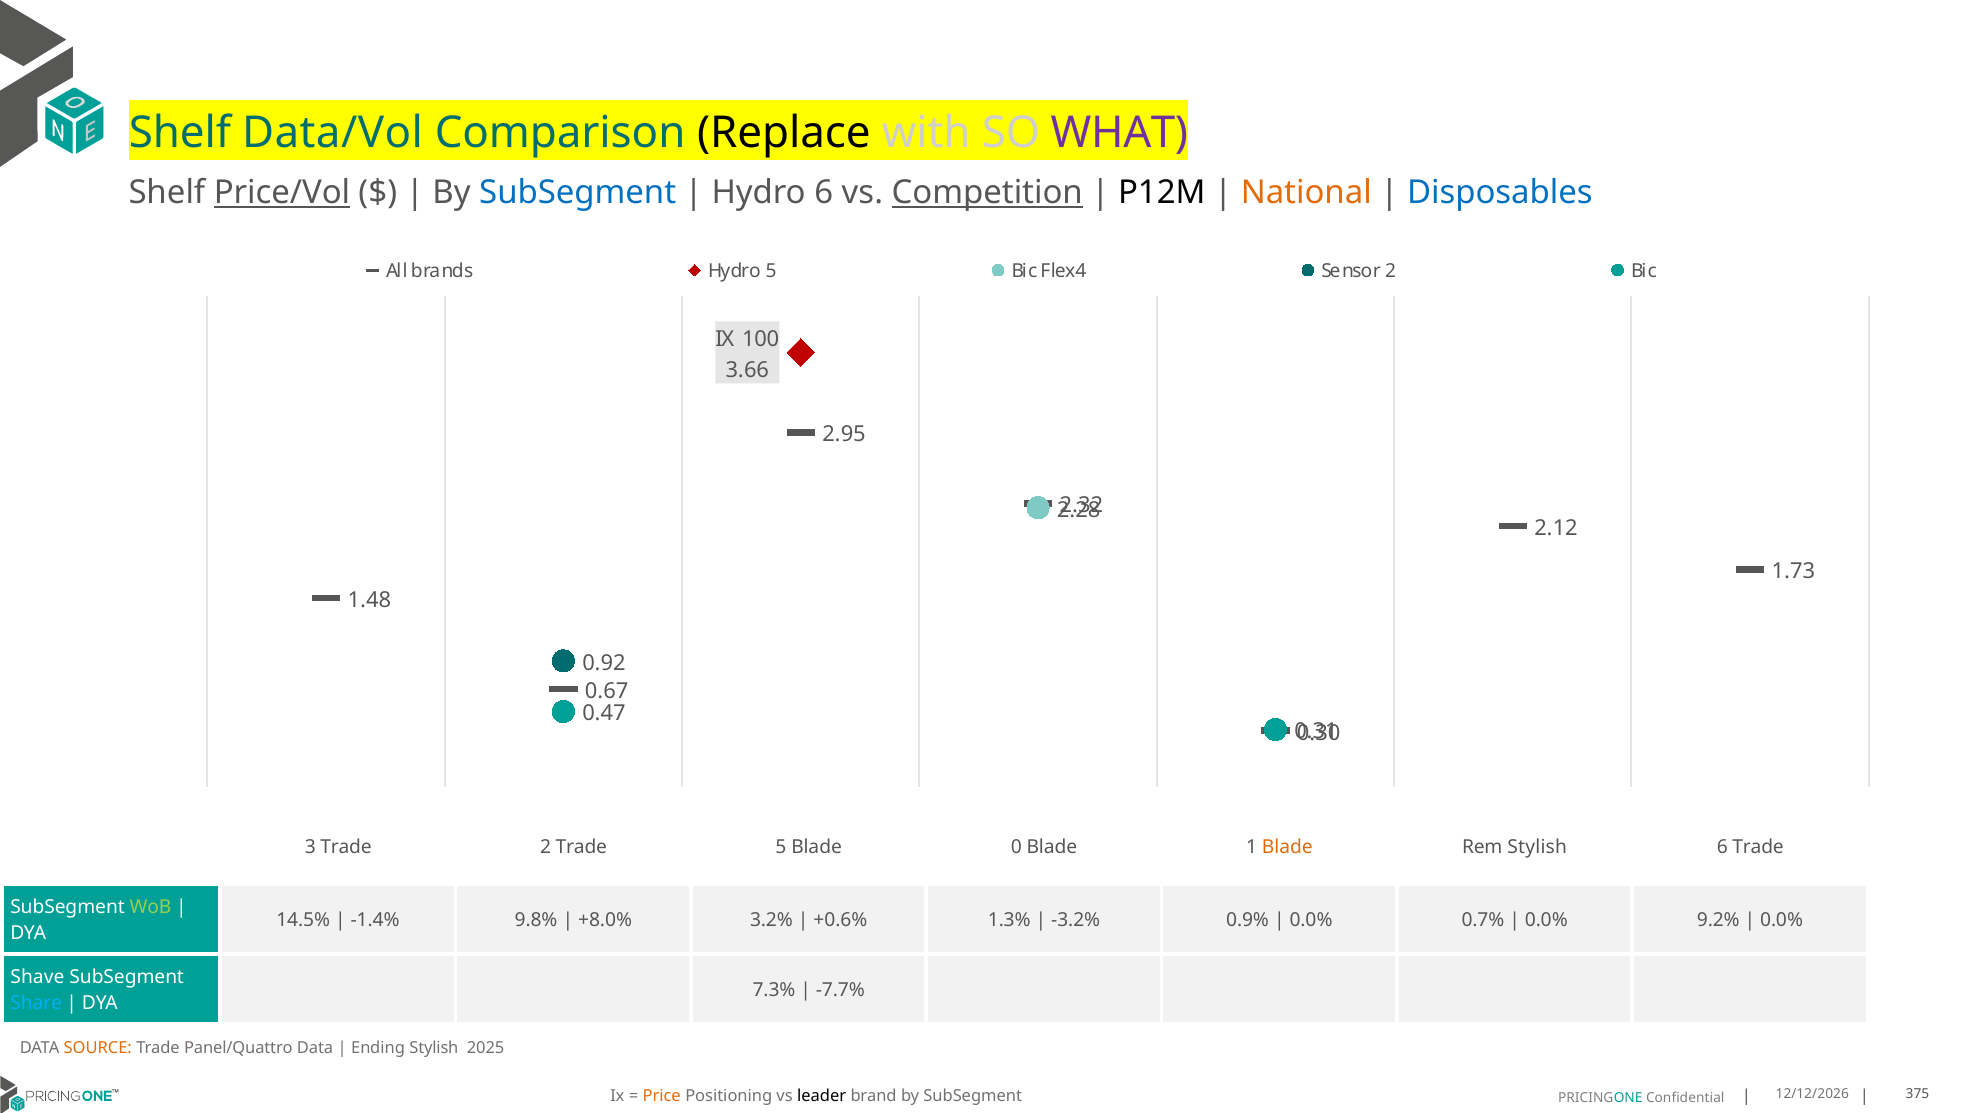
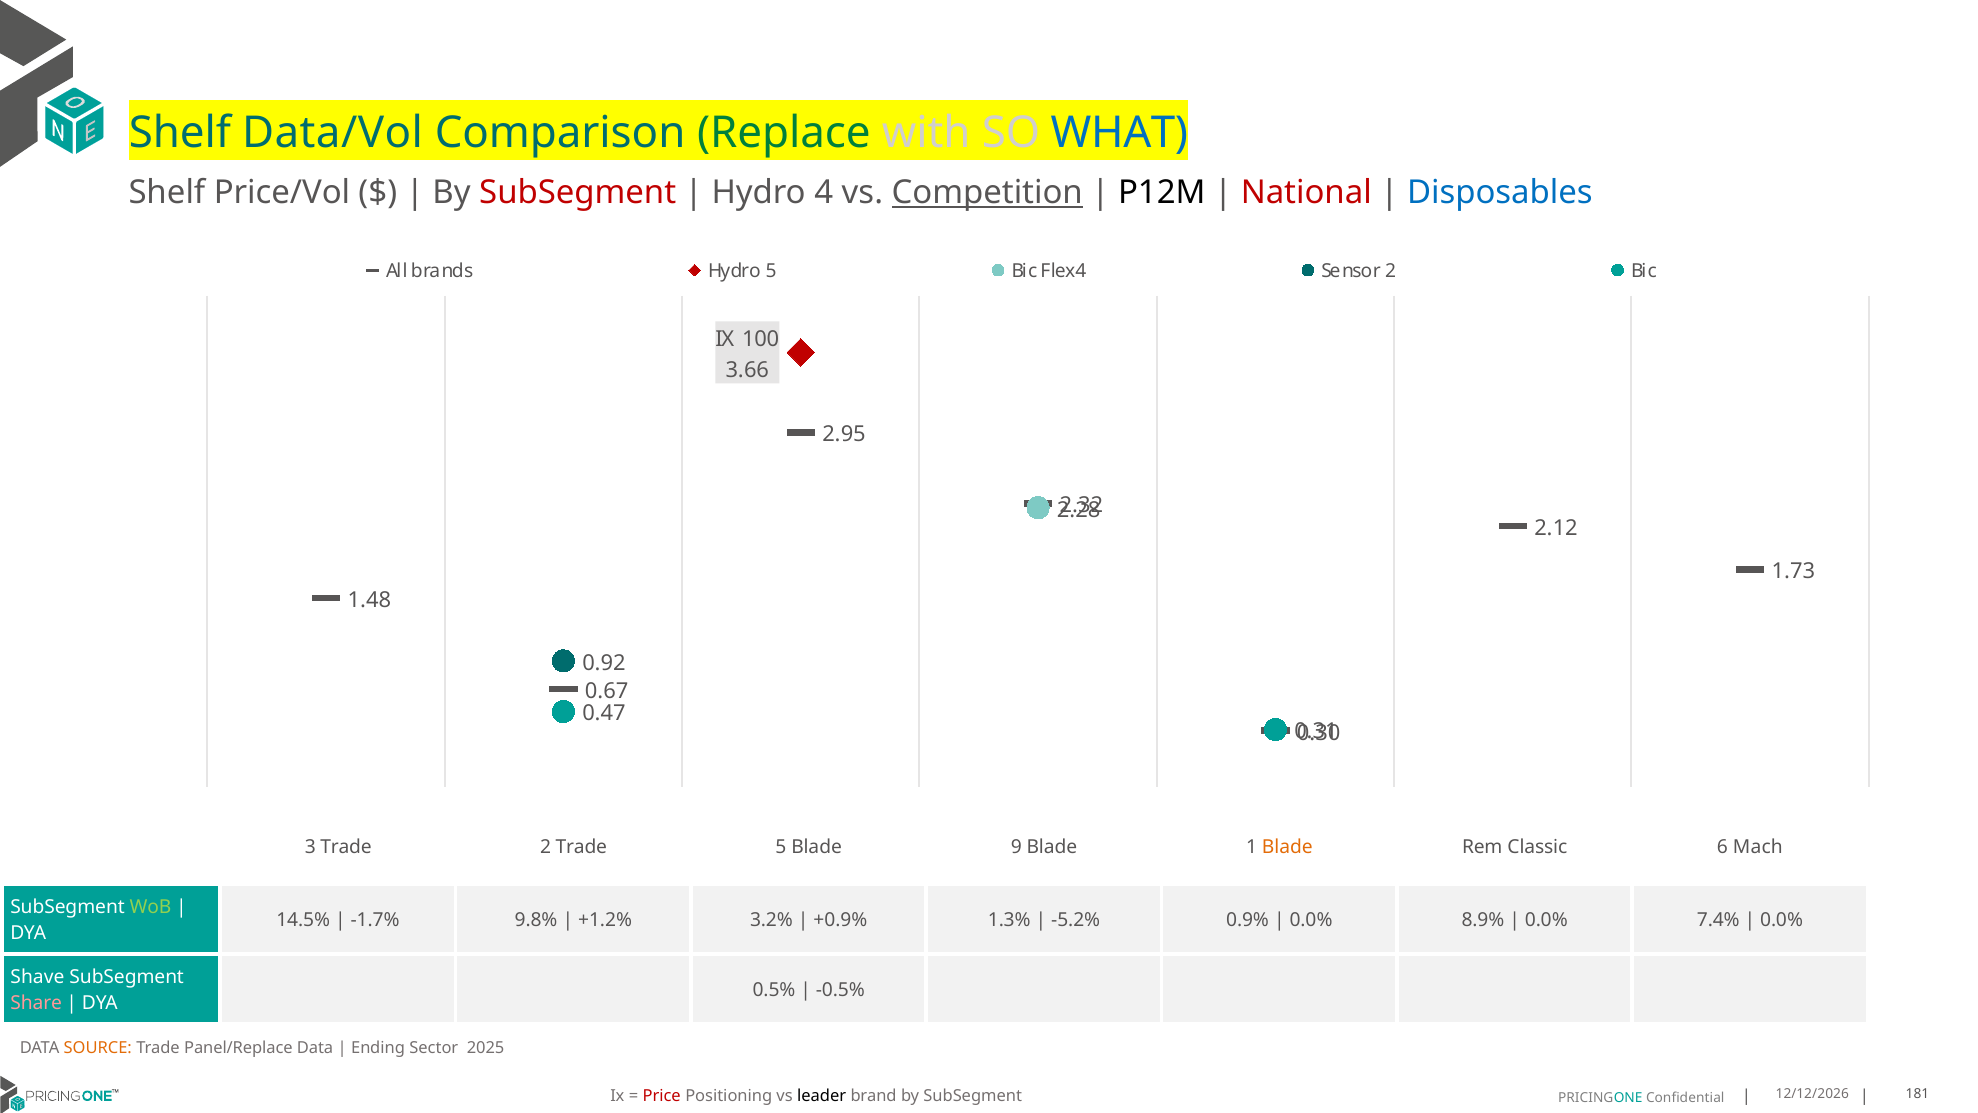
Replace colour: black -> green (784, 133)
WHAT colour: purple -> blue (1119, 133)
Price/Vol underline: present -> none (282, 193)
SubSegment colour: blue -> red (578, 193)
Hydro 6: 6 -> 4 (824, 193)
National colour: orange -> red (1306, 193)
0: 0 -> 9 (1016, 847)
Rem Stylish: Stylish -> Classic (1537, 847)
6 Trade: Trade -> Mach (1758, 847)
-1.4%: -1.4% -> -1.7% (375, 920)
+8.0%: +8.0% -> +1.2% (605, 920)
+0.6%: +0.6% -> +0.9% (840, 920)
-3.2%: -3.2% -> -5.2% (1076, 920)
0.7%: 0.7% -> 8.9% (1483, 920)
9.2%: 9.2% -> 7.4% (1718, 920)
7.3%: 7.3% -> 0.5% (774, 990)
-7.7%: -7.7% -> -0.5% (840, 990)
Share colour: light blue -> pink (36, 1003)
Panel/Quattro: Panel/Quattro -> Panel/Replace (238, 1048)
Ending Stylish: Stylish -> Sector (434, 1048)
Price colour: orange -> red (662, 1095)
375: 375 -> 181 (1917, 1094)
